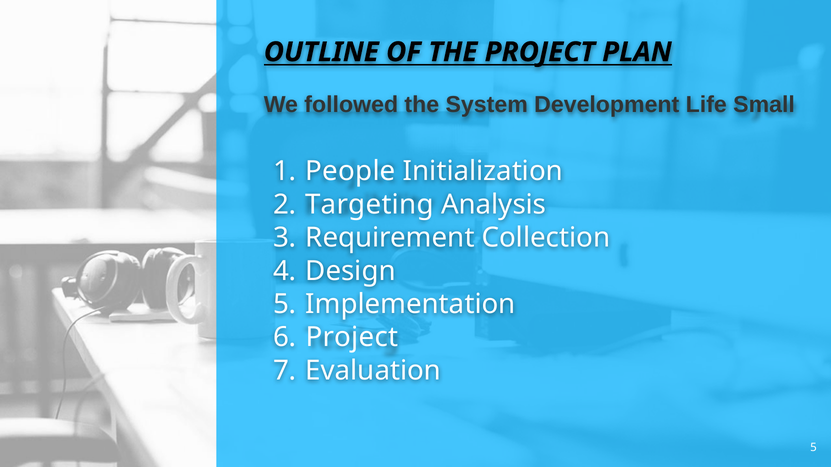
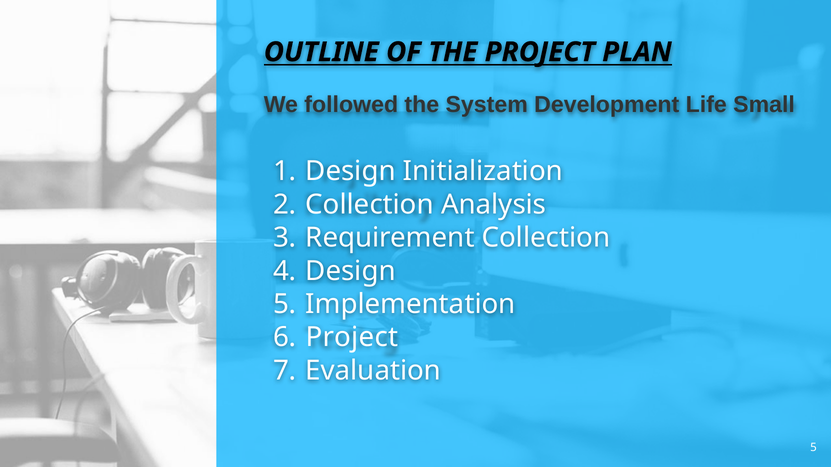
People: People -> Design (351, 171)
Targeting: Targeting -> Collection (370, 205)
